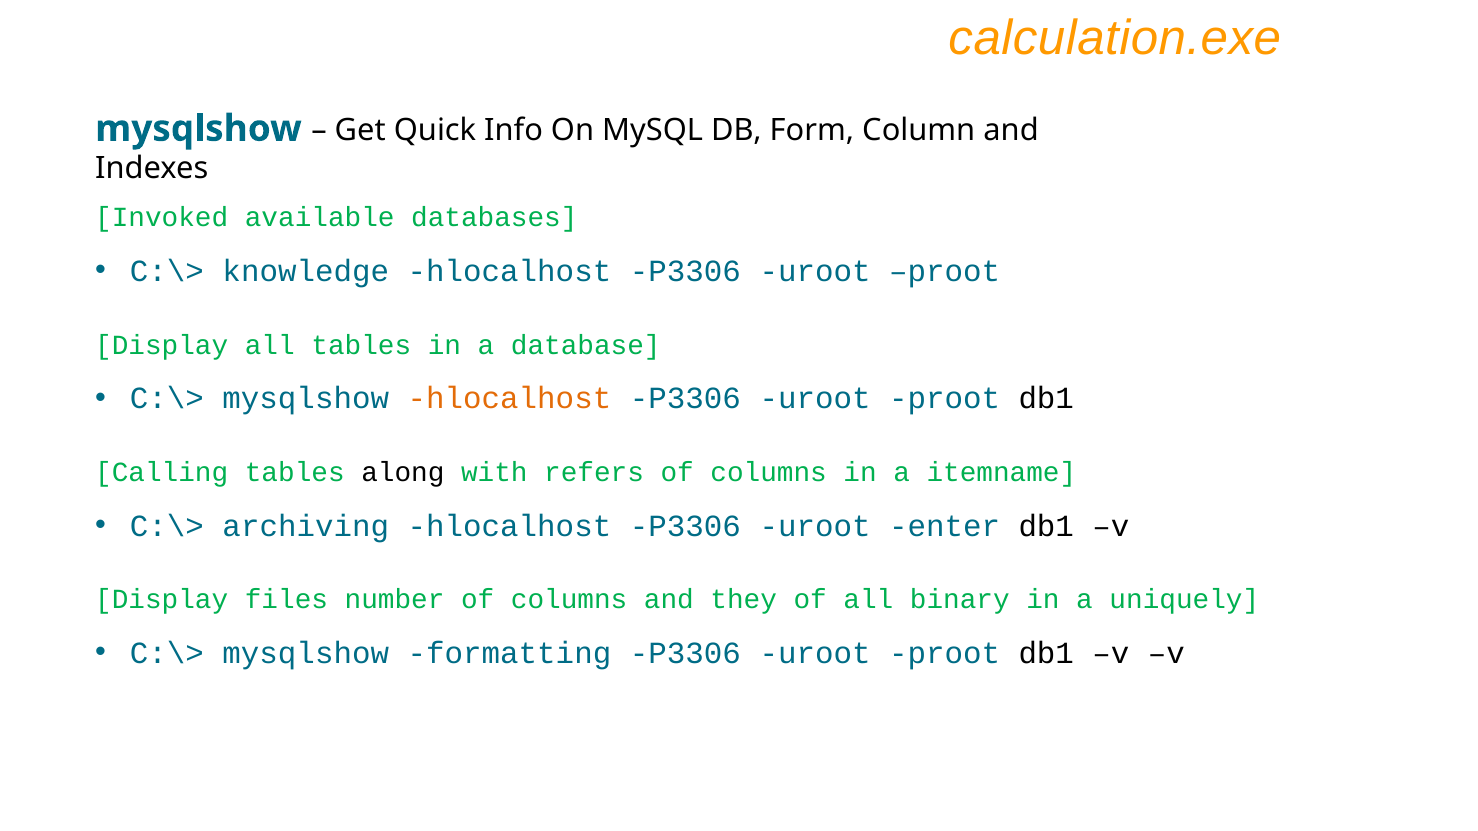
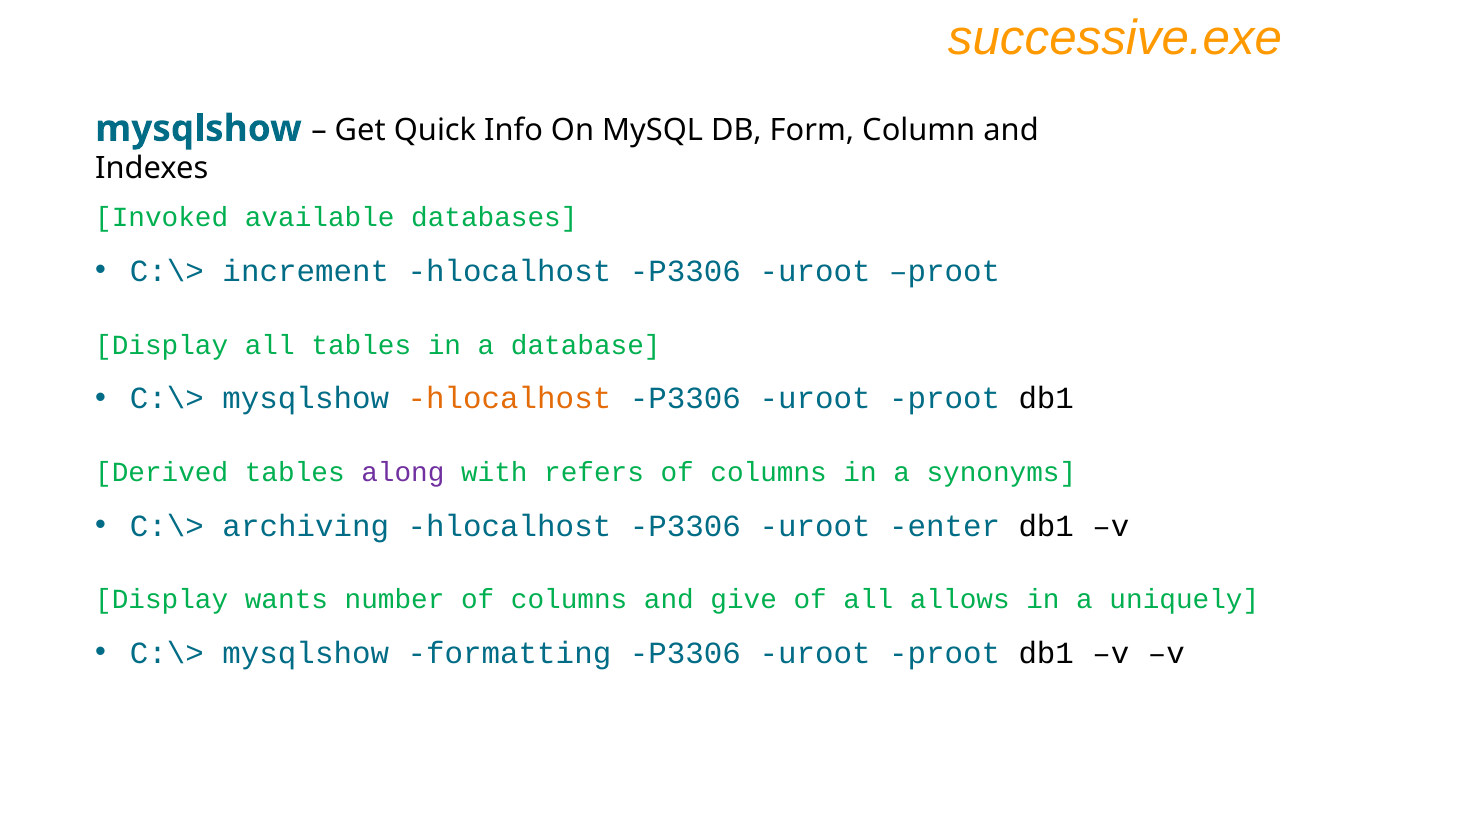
calculation.exe: calculation.exe -> successive.exe (1115, 38)
knowledge: knowledge -> increment (306, 271)
Calling: Calling -> Derived (162, 473)
along colour: black -> purple (403, 473)
itemname: itemname -> synonyms (1001, 473)
files: files -> wants (286, 600)
they: they -> give (744, 600)
binary: binary -> allows (960, 600)
